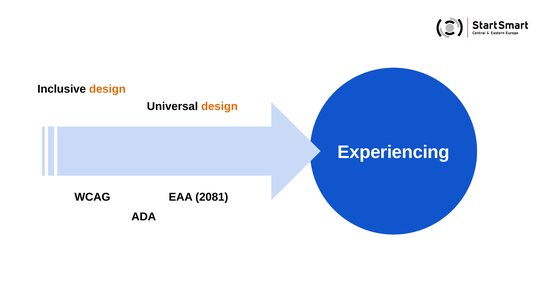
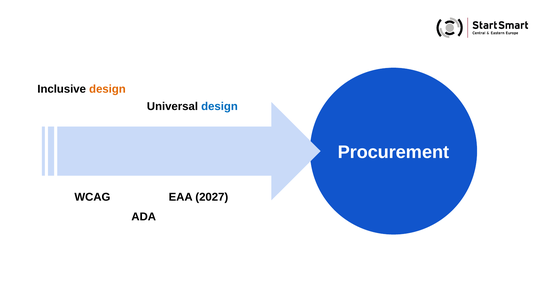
design colour: orange -> blue (219, 107)
Experiencing: Experiencing -> Procurement (394, 153)
2081: 2081 -> 2027 (212, 198)
